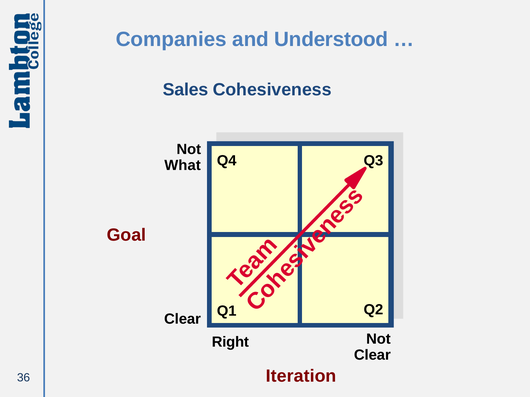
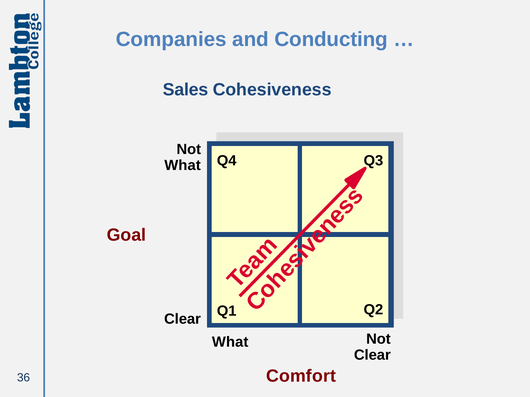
Understood: Understood -> Conducting (331, 39)
Right: Right -> What (230, 342)
Iteration: Iteration -> Comfort (301, 377)
